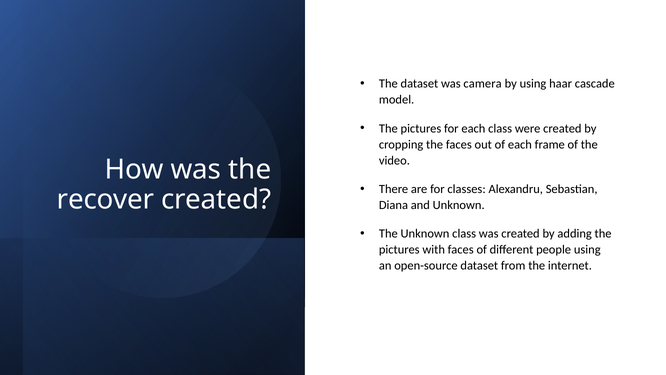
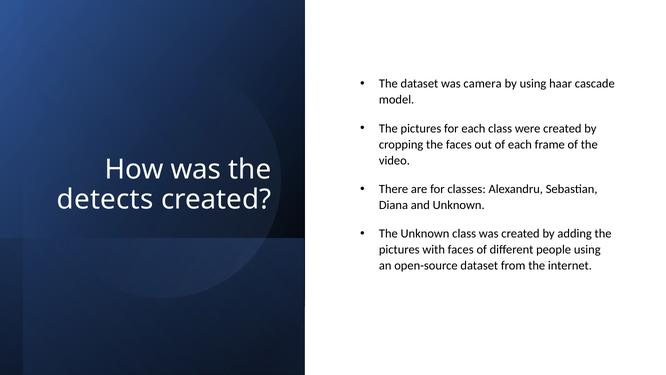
recover: recover -> detects (105, 199)
